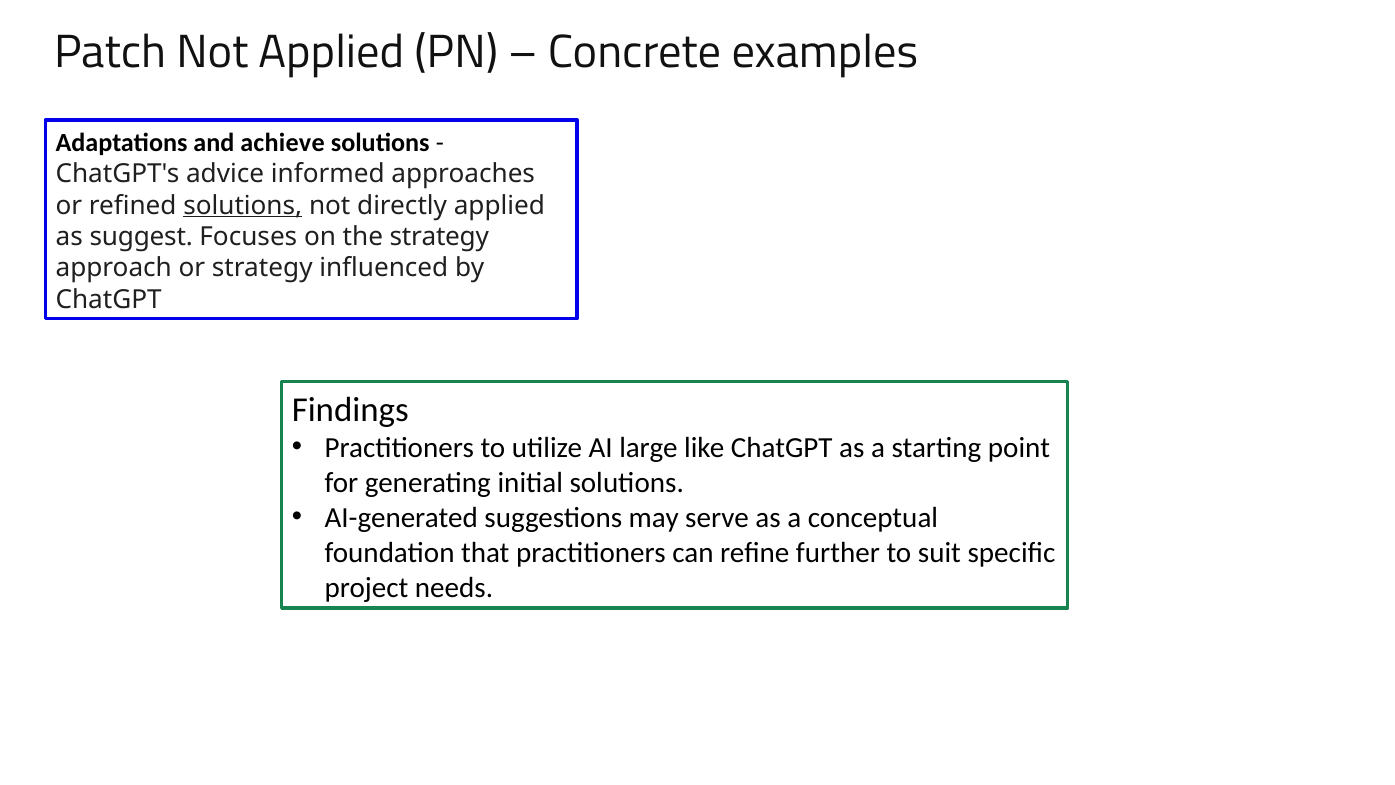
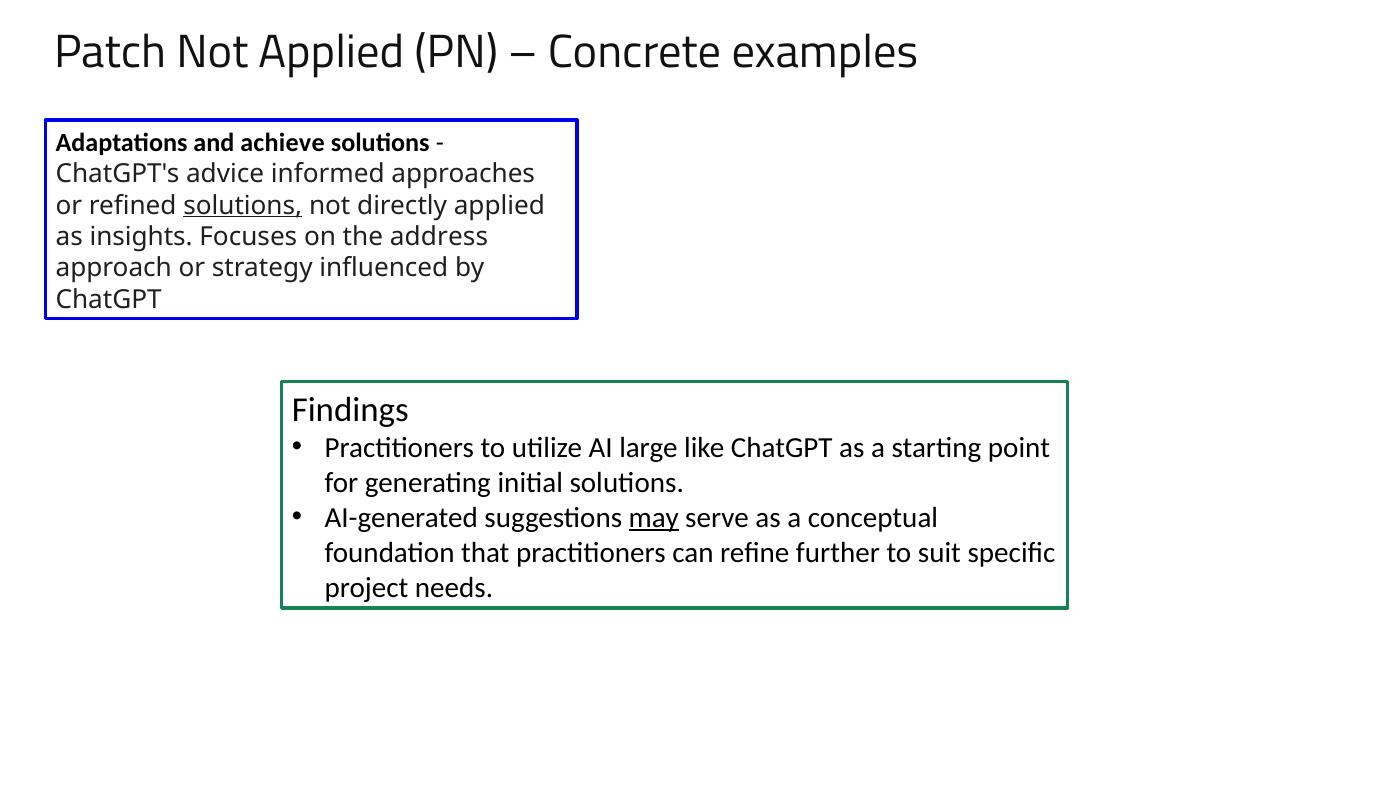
suggest: suggest -> insights (141, 237)
the strategy: strategy -> address (439, 237)
may underline: none -> present (654, 518)
